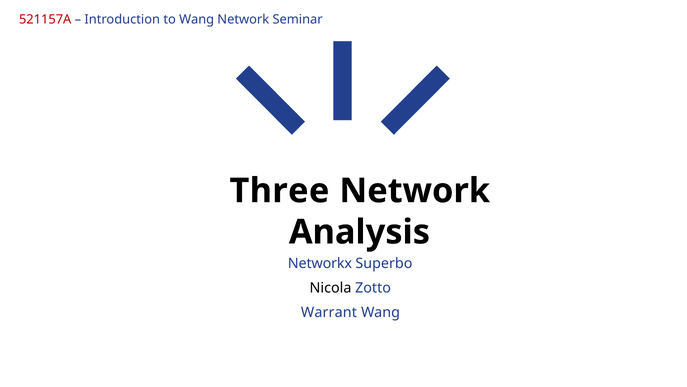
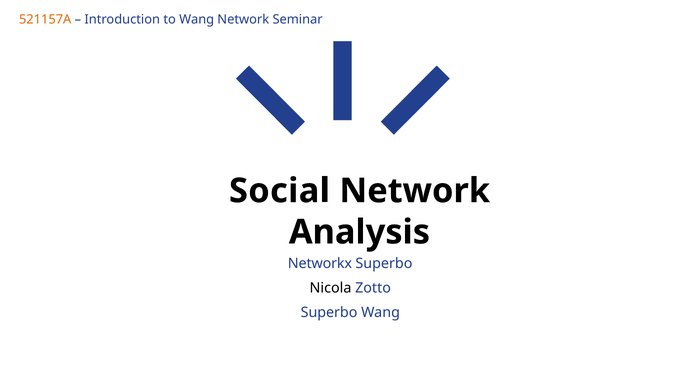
521157A colour: red -> orange (45, 20)
Three: Three -> Social (279, 191)
Warrant: Warrant -> Superbo (329, 312)
